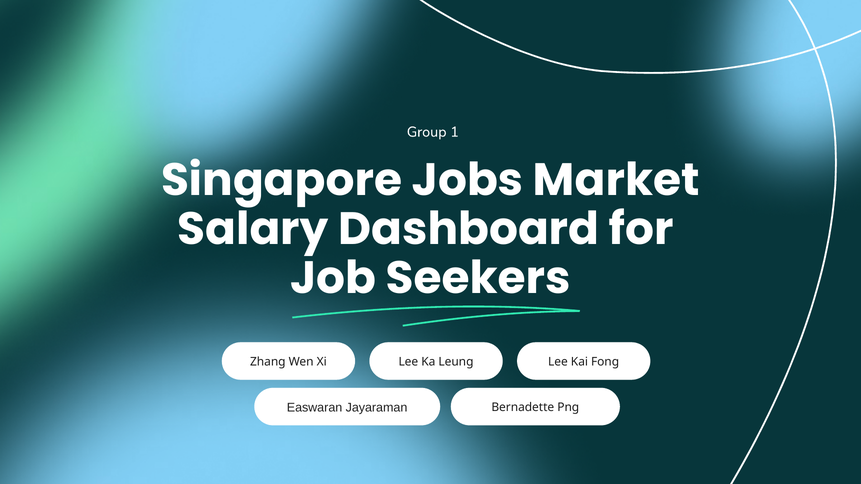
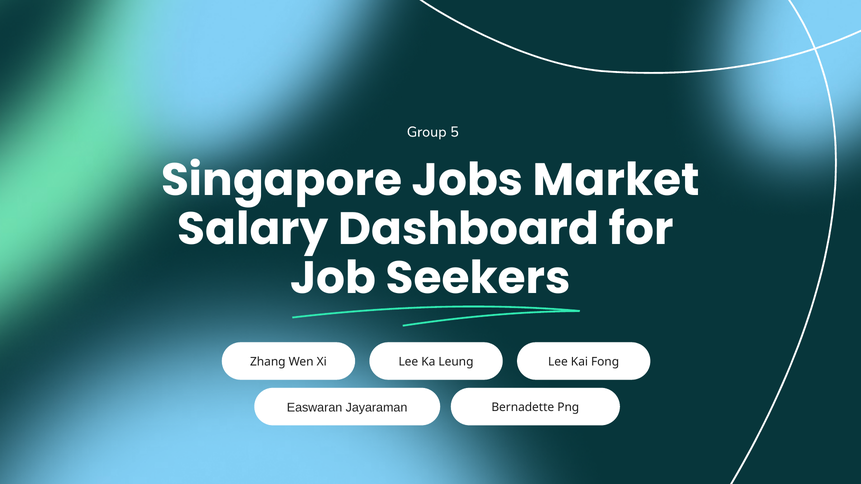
1: 1 -> 5 (455, 132)
